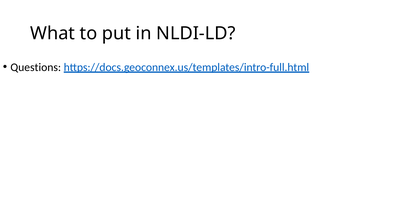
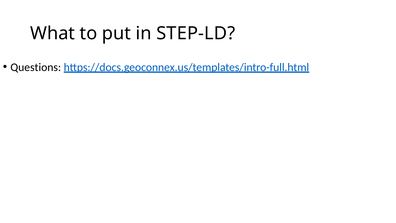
NLDI-LD: NLDI-LD -> STEP-LD (196, 33)
